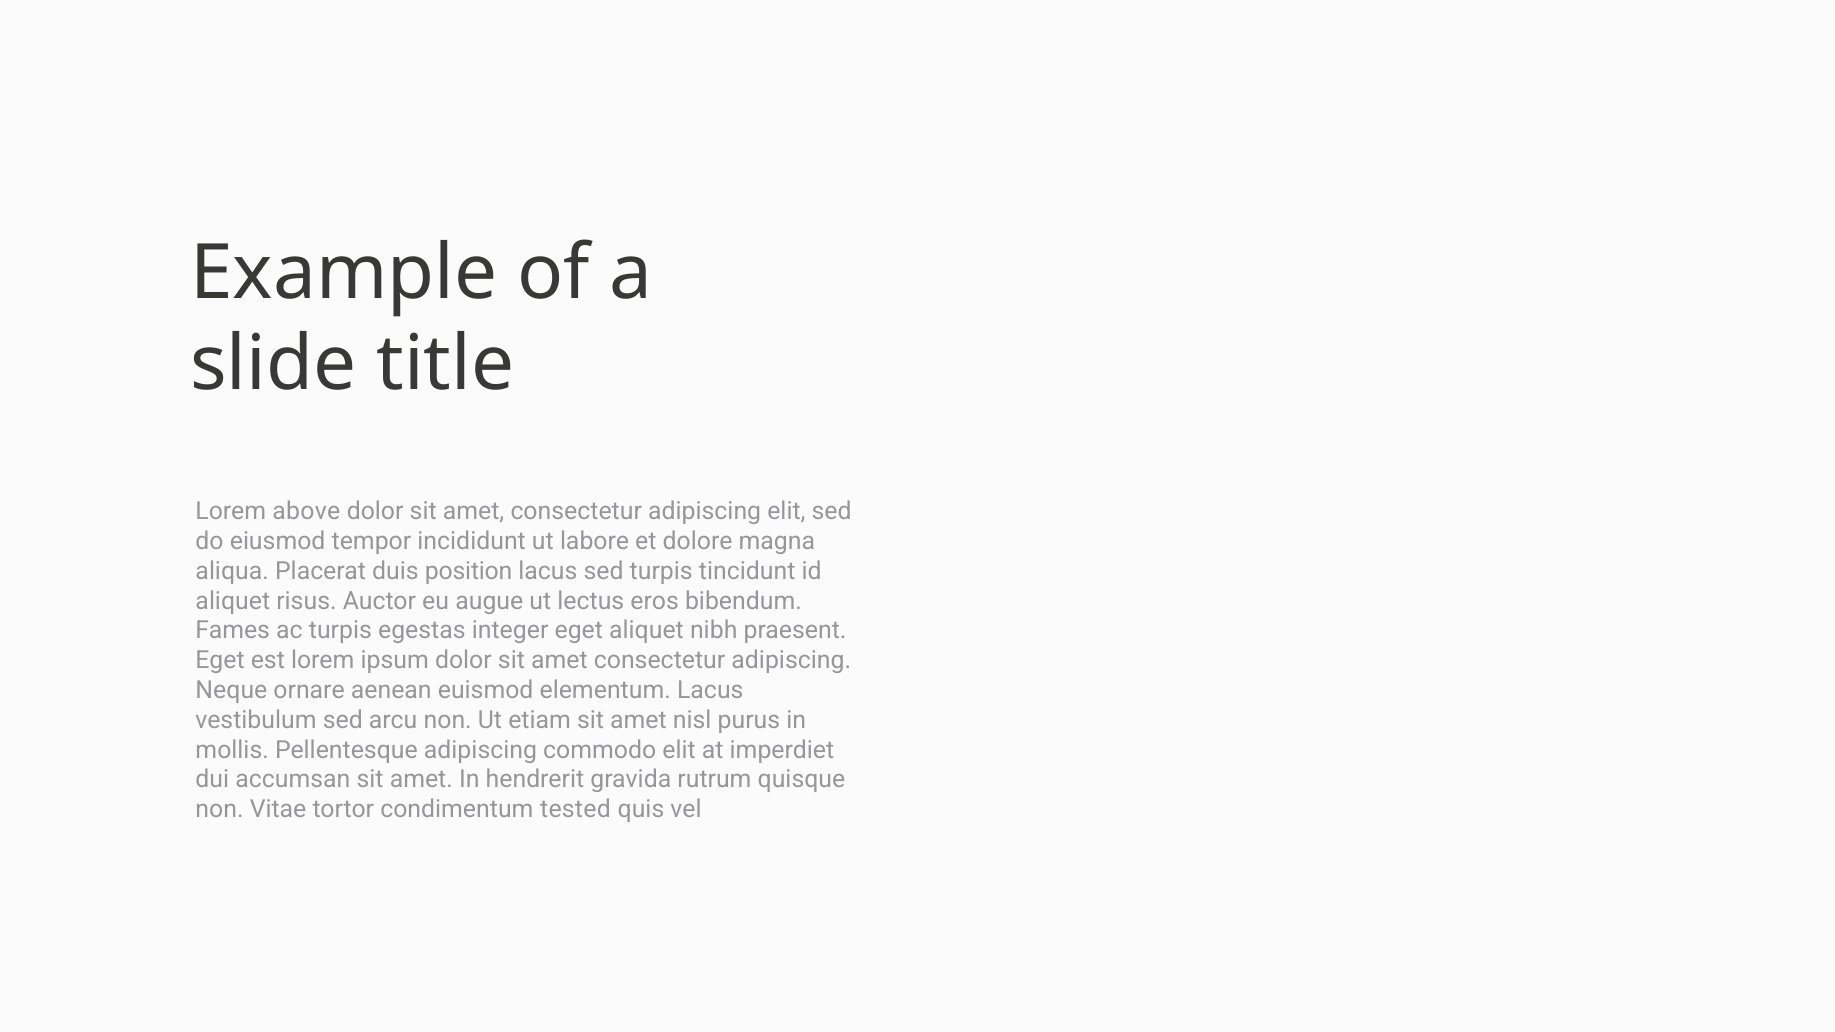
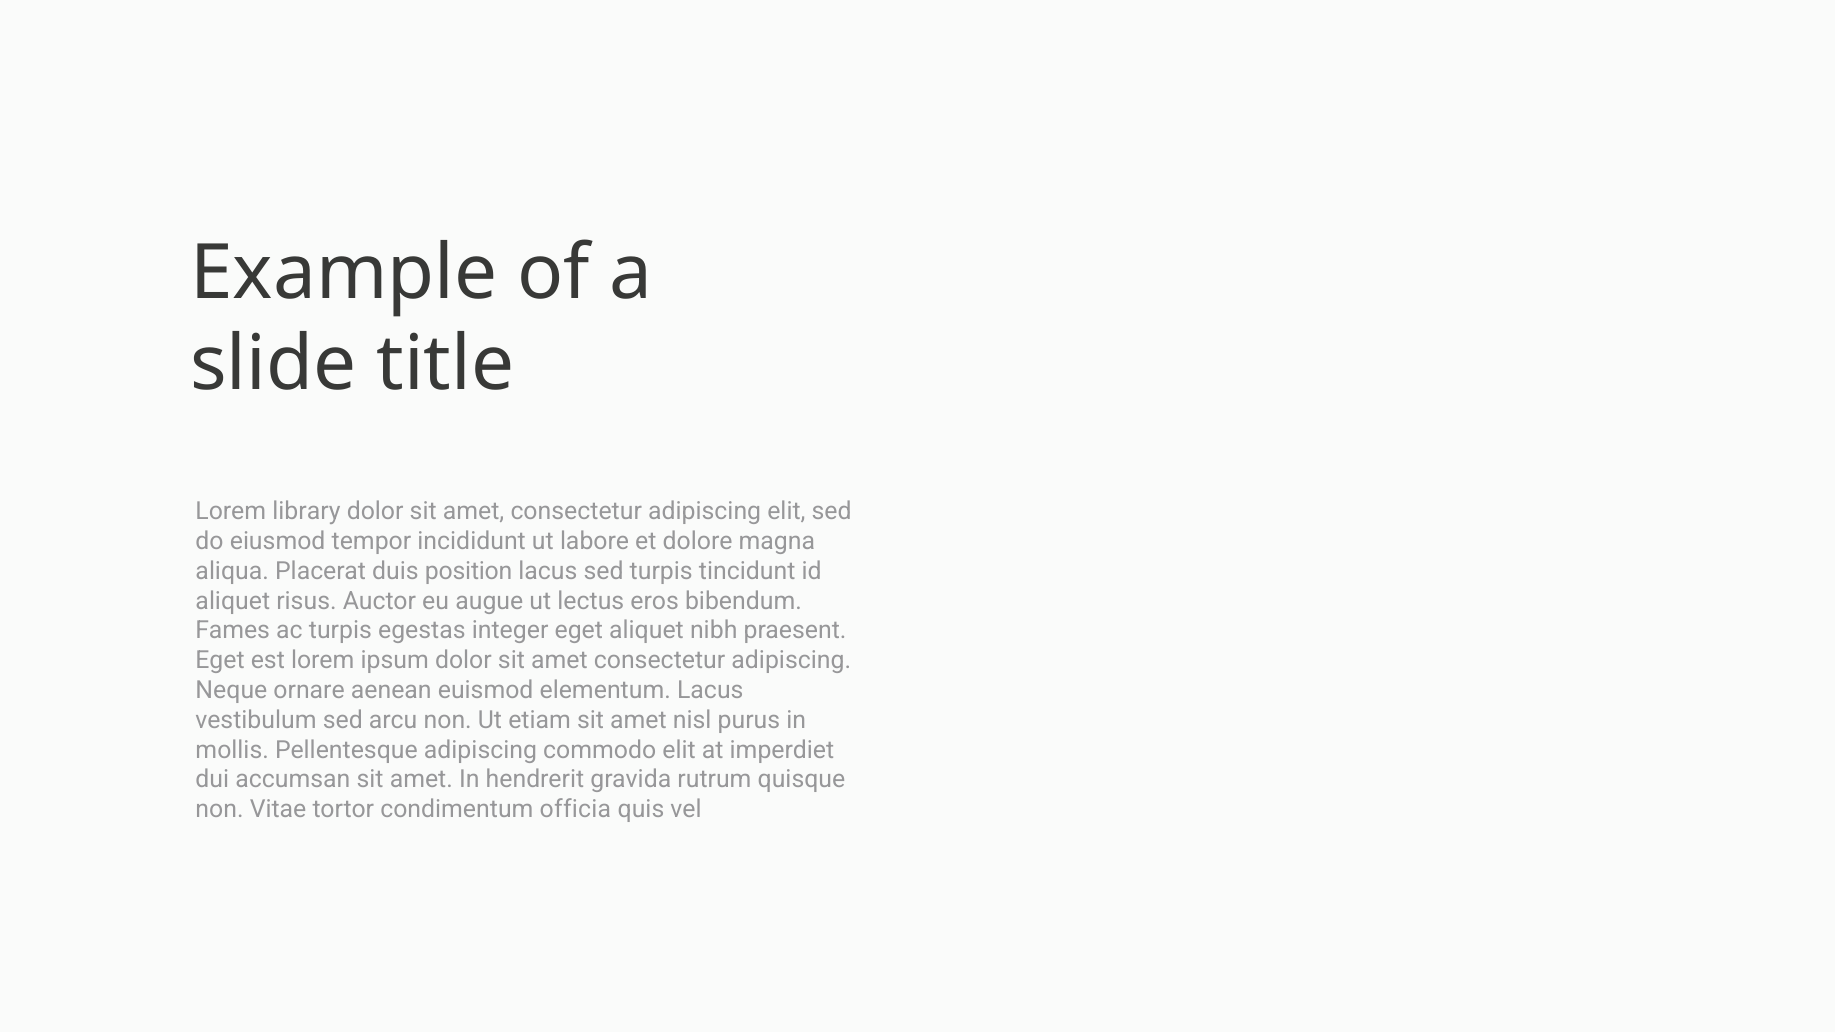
above: above -> library (306, 512)
tested: tested -> officia (575, 810)
